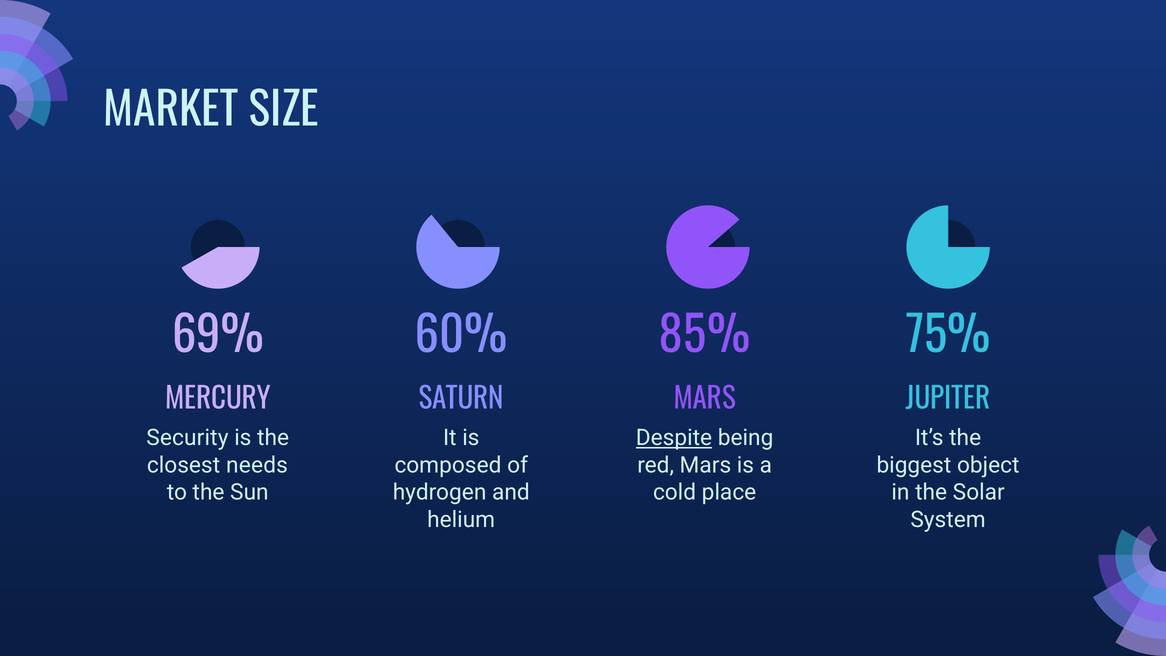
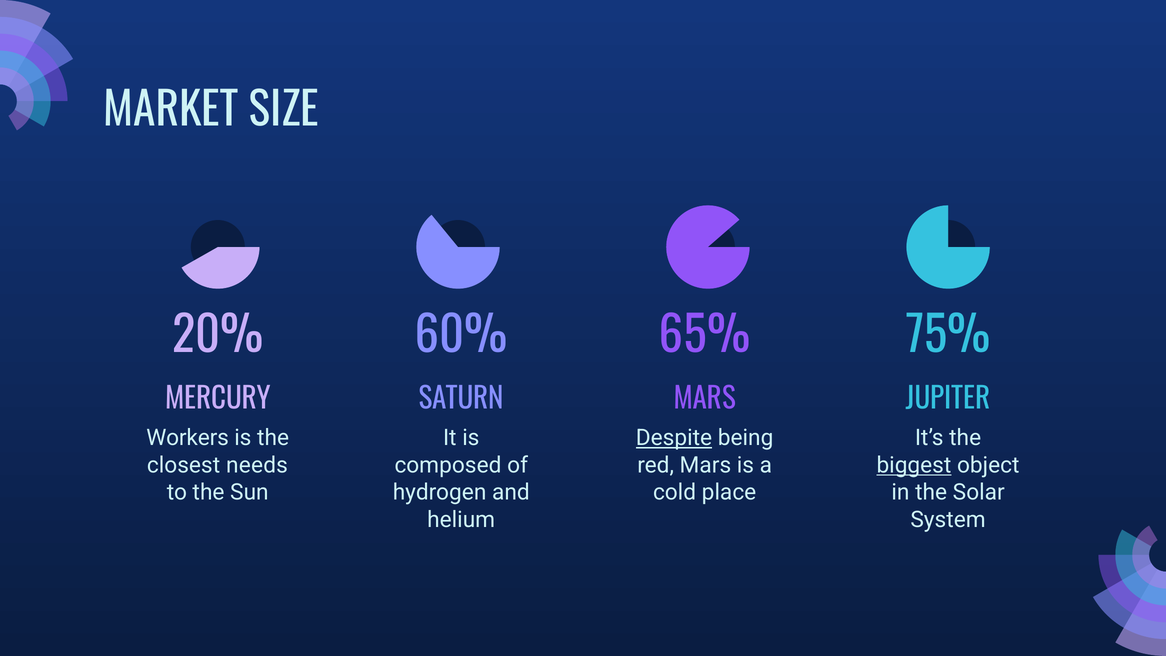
69%: 69% -> 20% (218, 336)
85%: 85% -> 65% (705, 336)
Security: Security -> Workers (188, 438)
biggest underline: none -> present (914, 465)
